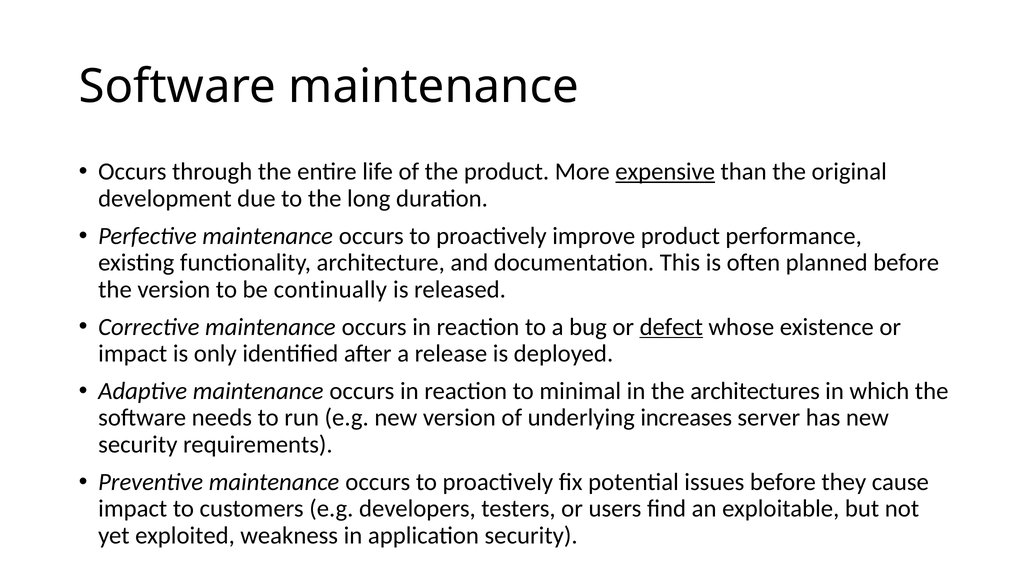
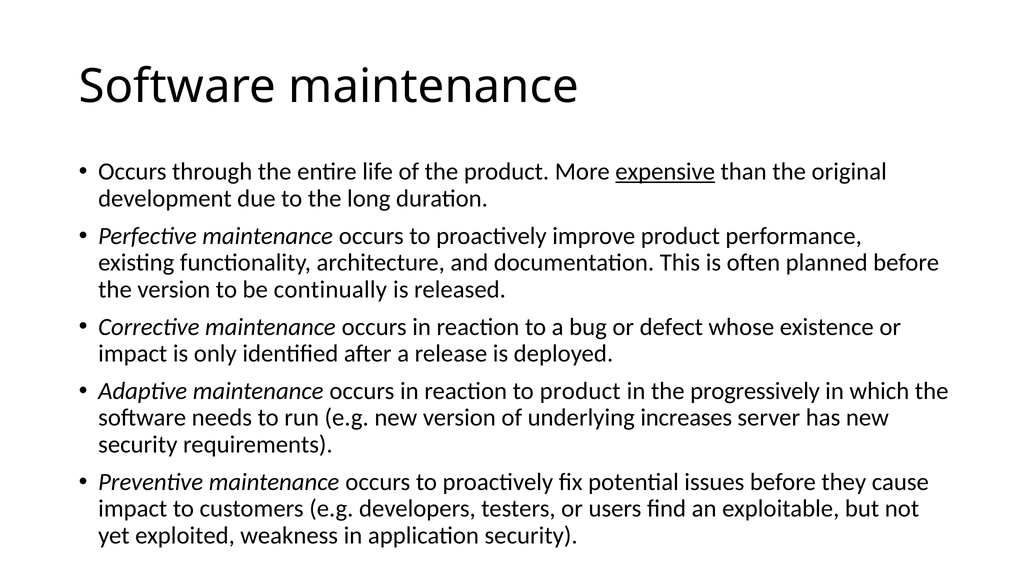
defect underline: present -> none (671, 327)
to minimal: minimal -> product (580, 391)
architectures: architectures -> progressively (755, 391)
